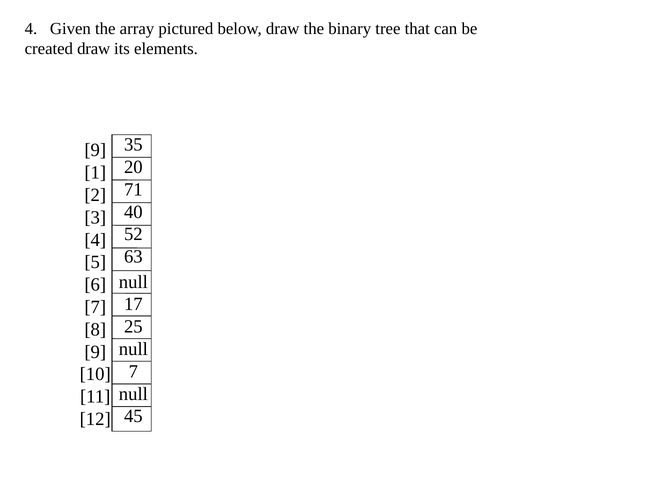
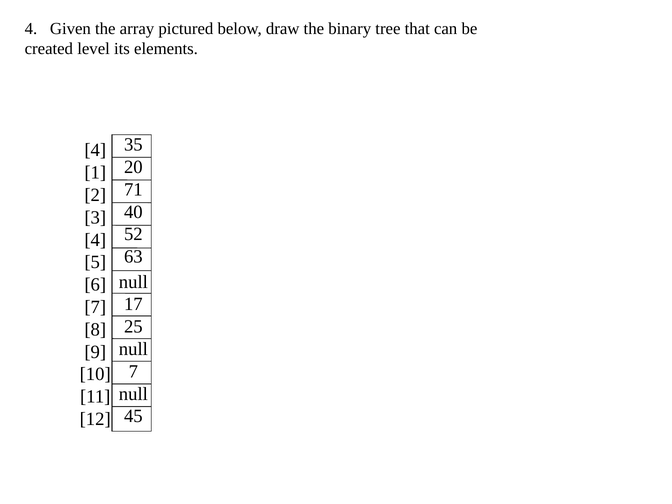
created draw: draw -> level (94, 49)
9: 9 -> 4 (95, 150)
